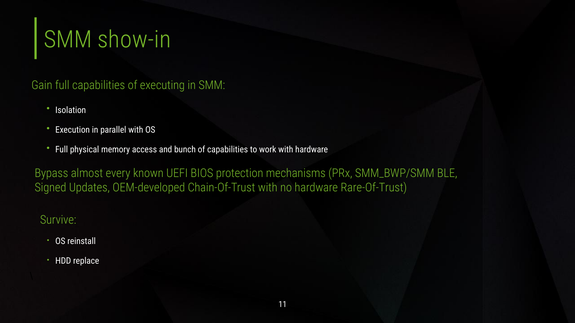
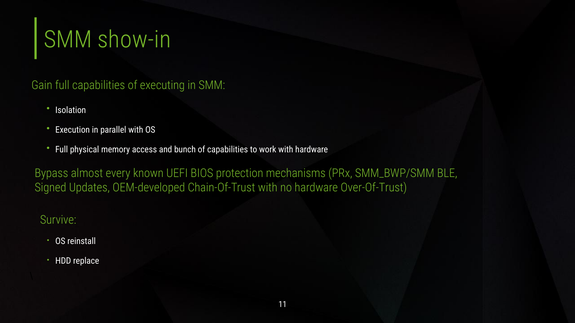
Rare-Of-Trust: Rare-Of-Trust -> Over-Of-Trust (374, 188)
